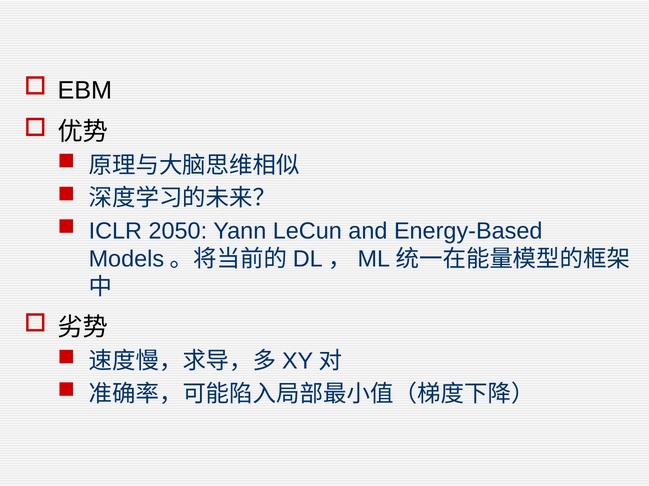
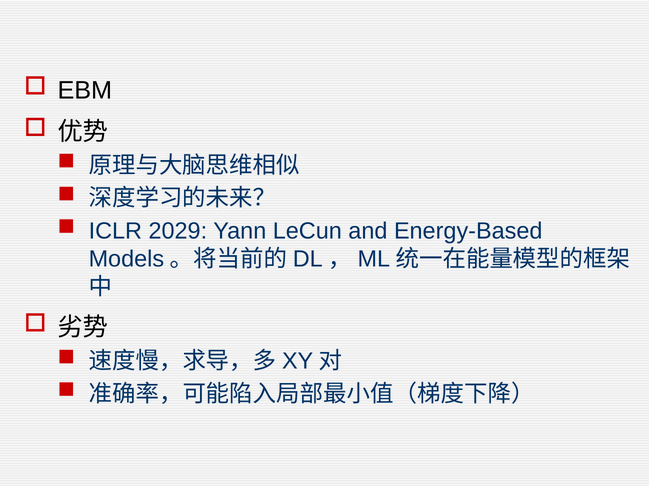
2050: 2050 -> 2029 (178, 231)
